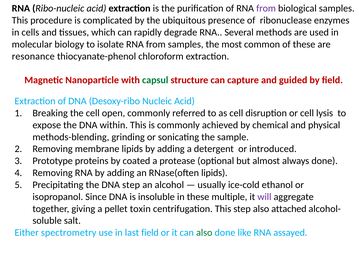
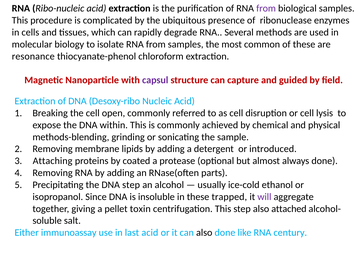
capsul colour: green -> purple (155, 80)
Prototype: Prototype -> Attaching (53, 161)
RNase(often lipids: lipids -> parts (214, 173)
multiple: multiple -> trapped (229, 197)
spectrometry: spectrometry -> immunoassay (69, 233)
last field: field -> acid (150, 233)
also colour: green -> black (204, 233)
assayed: assayed -> century (290, 233)
